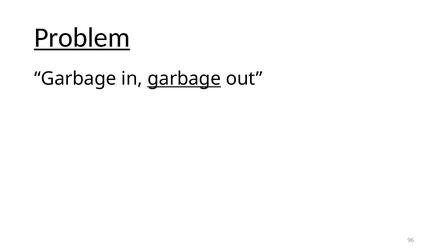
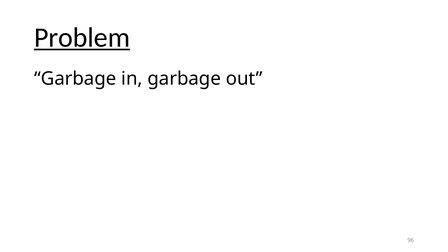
garbage underline: present -> none (184, 79)
